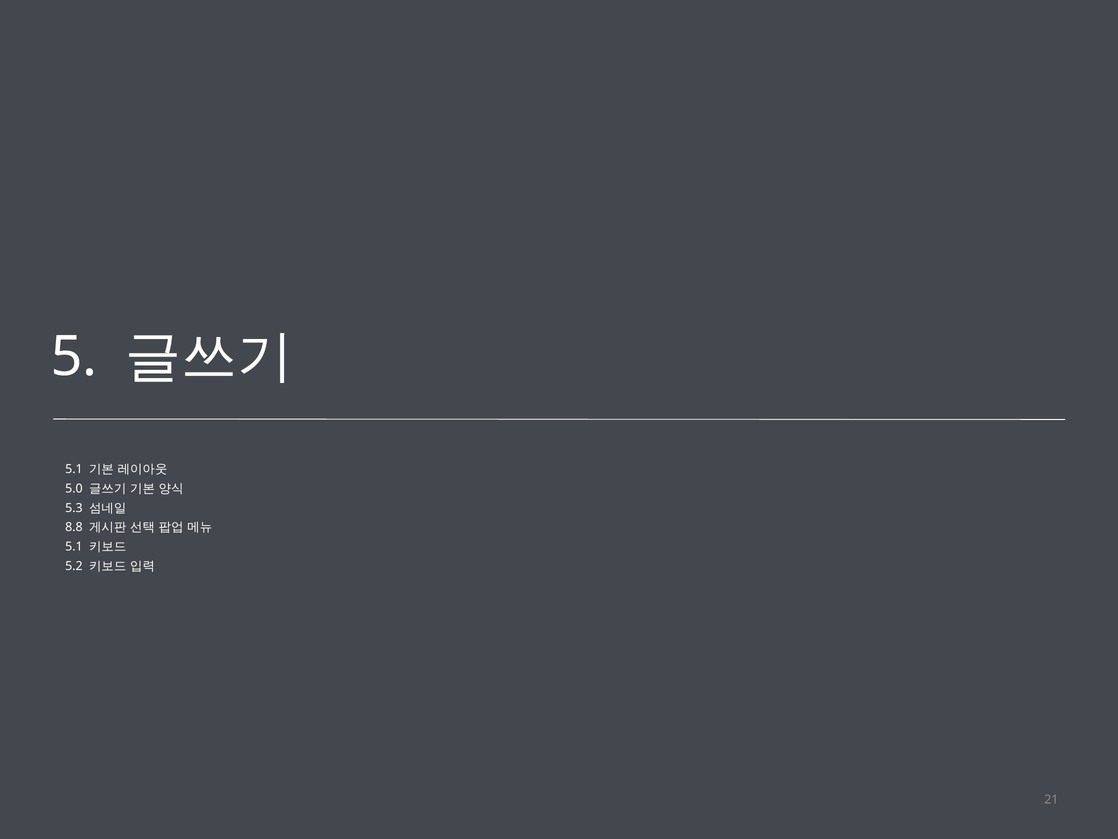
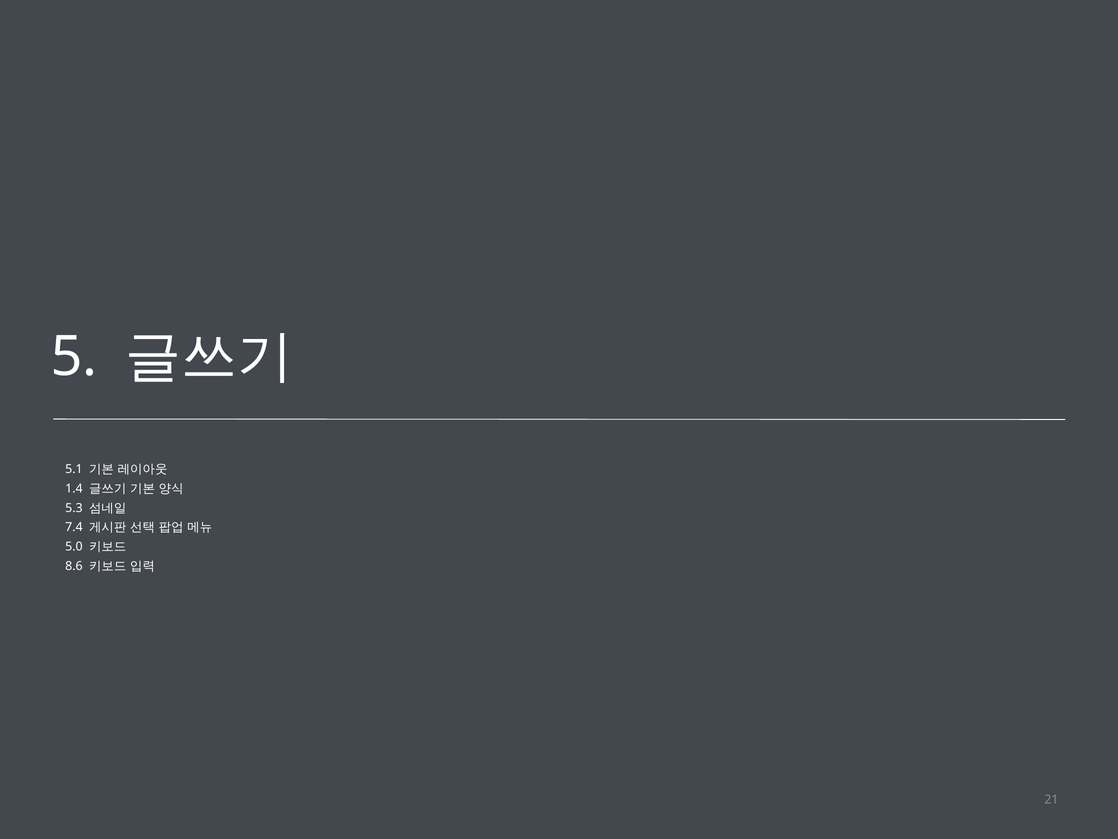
5.0: 5.0 -> 1.4 (74, 488)
8.8: 8.8 -> 7.4 (74, 527)
5.1: 5.1 -> 5.0 (74, 546)
5.2: 5.2 -> 8.6 (74, 566)
